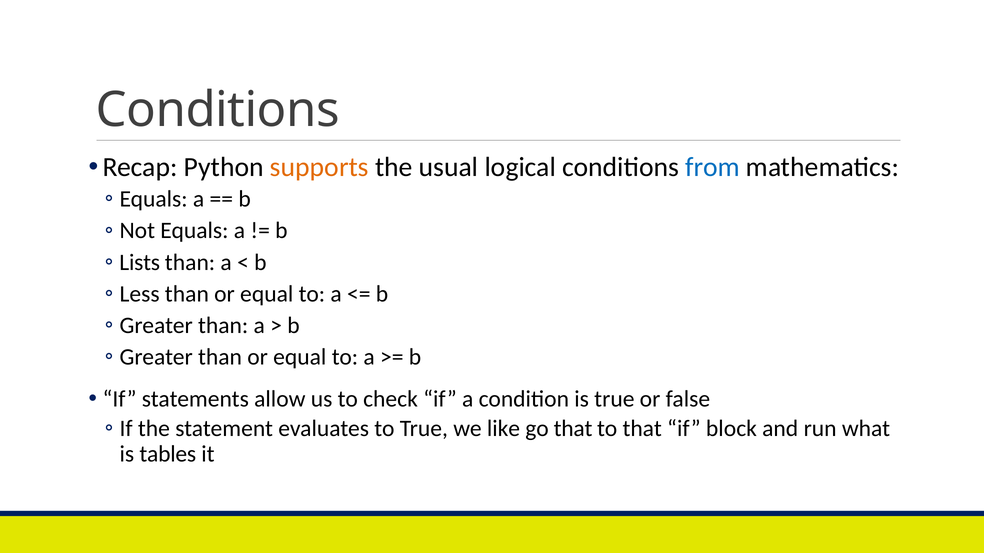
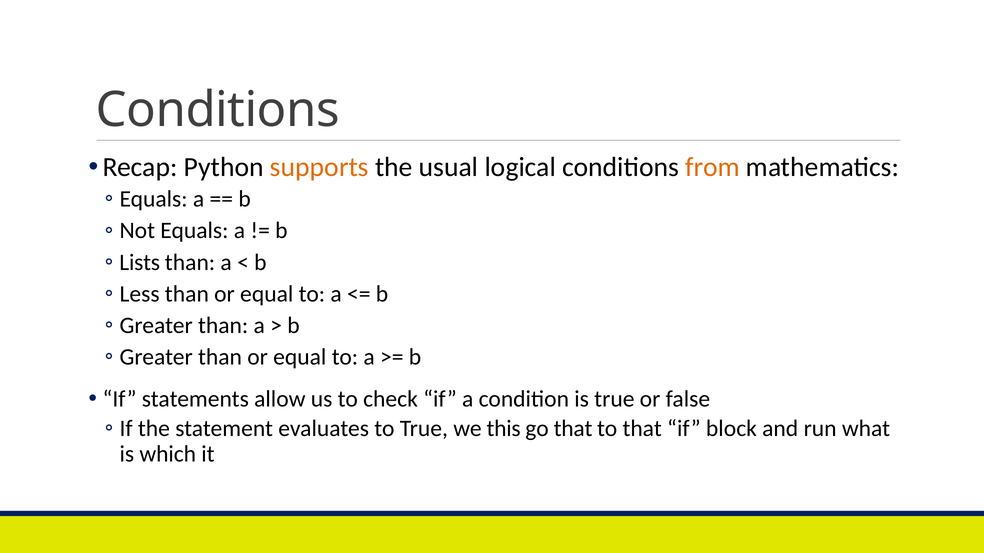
from colour: blue -> orange (713, 167)
like: like -> this (504, 429)
tables: tables -> which (168, 454)
